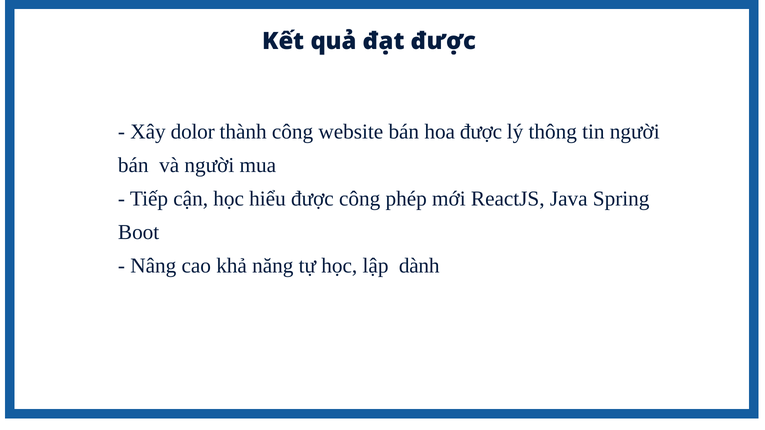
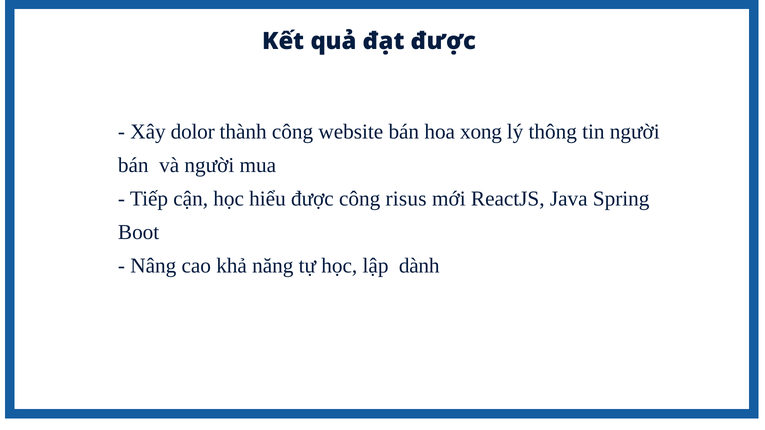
hoa được: được -> xong (481, 132)
phép: phép -> risus (406, 199)
